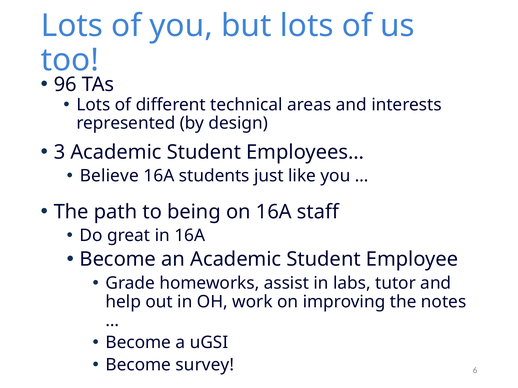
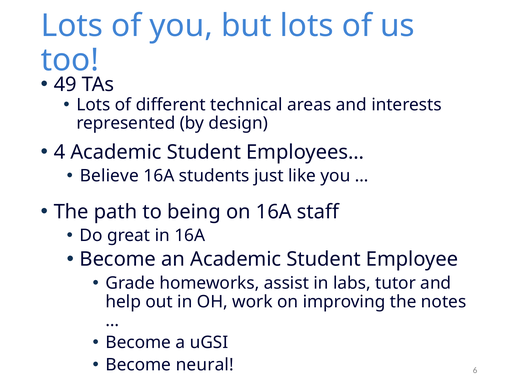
96: 96 -> 49 (65, 85)
3: 3 -> 4 (60, 152)
survey: survey -> neural (205, 365)
